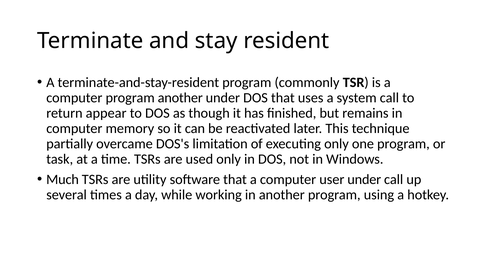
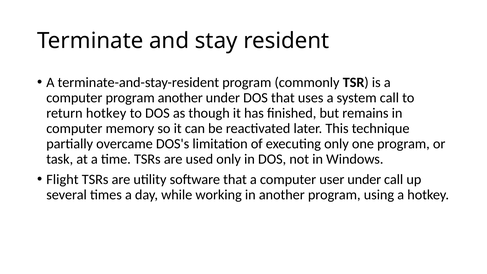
return appear: appear -> hotkey (106, 113)
Much: Much -> Flight (62, 179)
